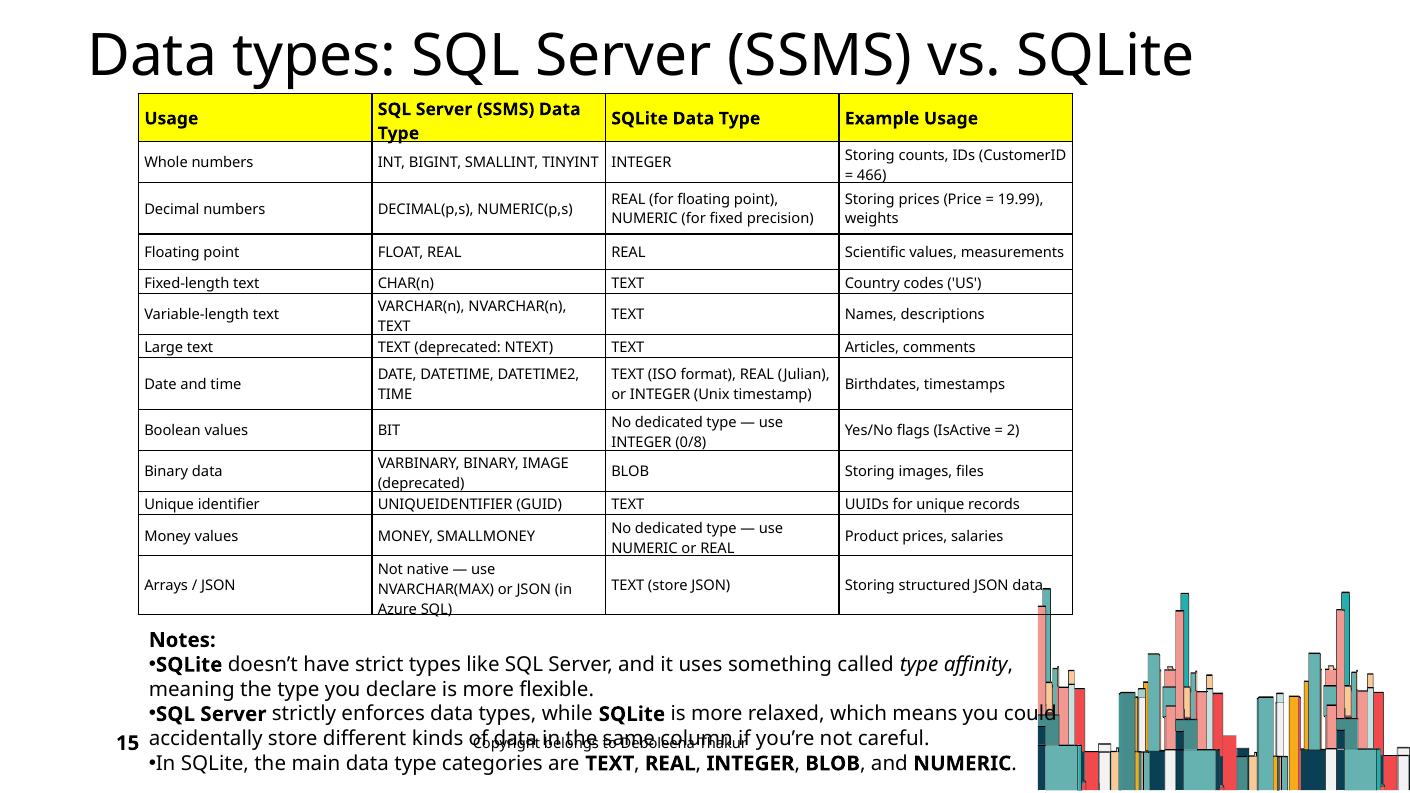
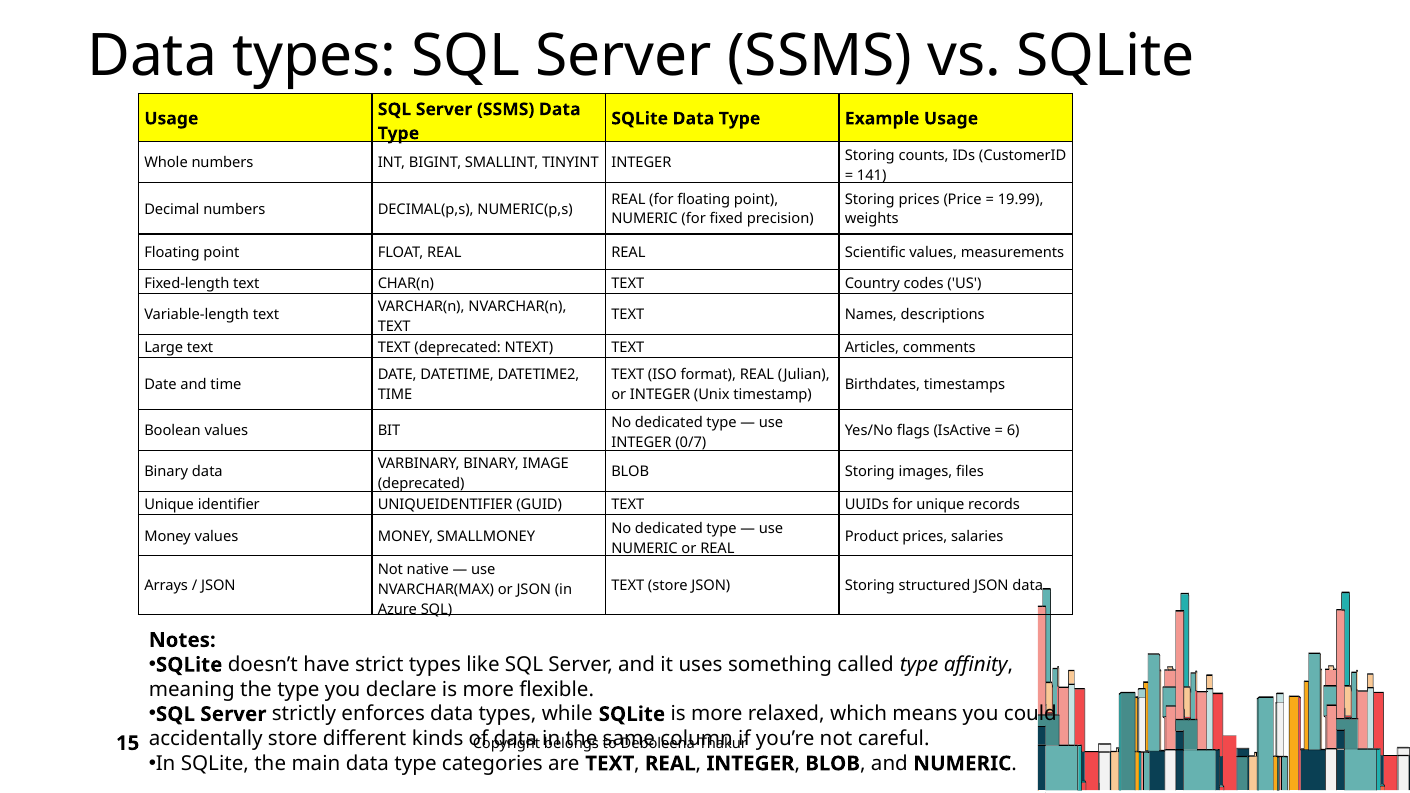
466: 466 -> 141 (872, 175)
2: 2 -> 6 (1013, 431)
0/8: 0/8 -> 0/7 (691, 443)
